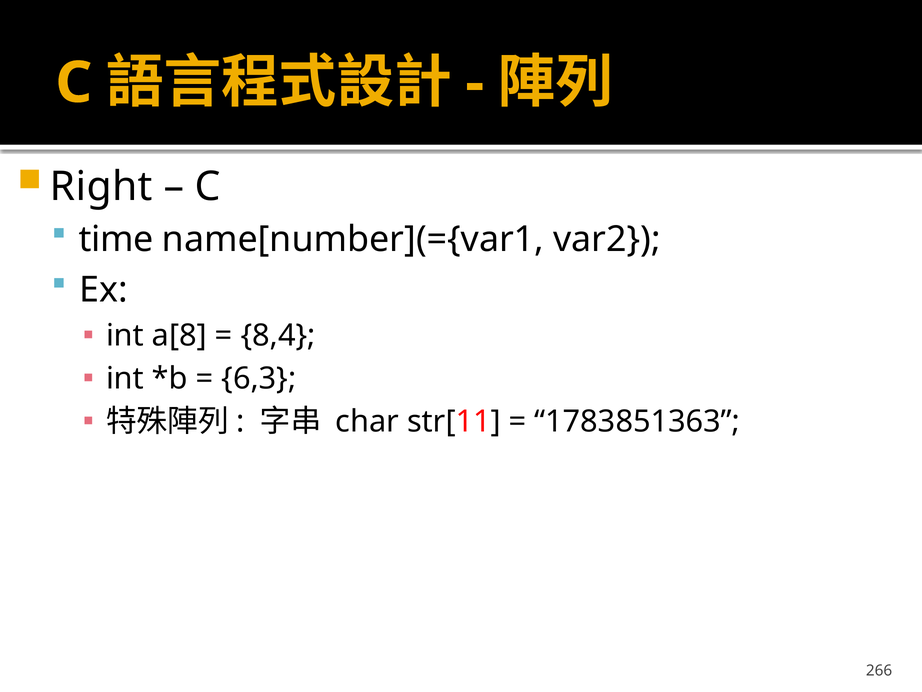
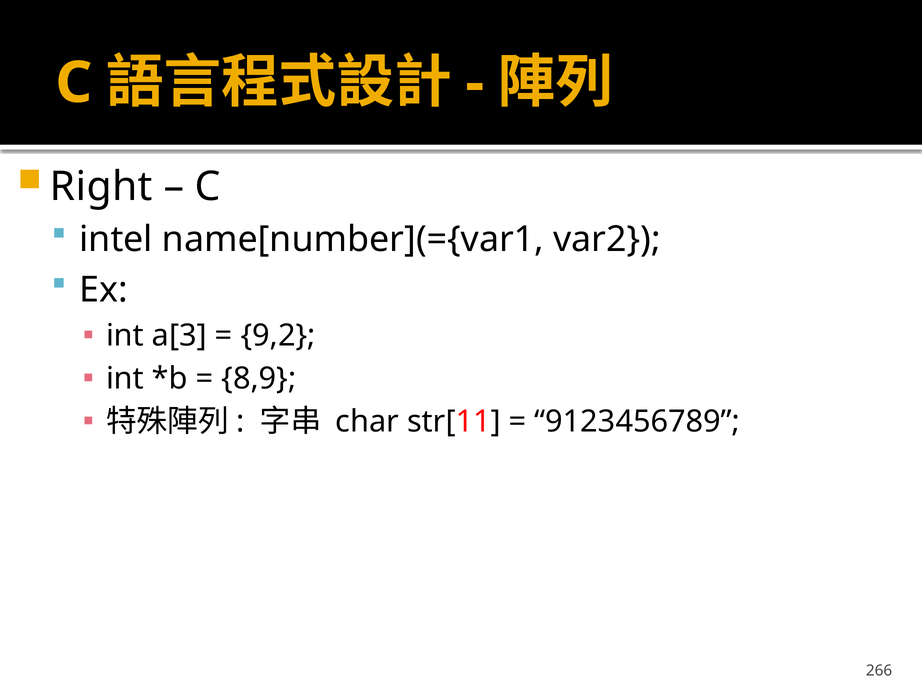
time: time -> intel (116, 239)
a[8: a[8 -> a[3 (179, 335)
8,4: 8,4 -> 9,2 (278, 335)
6,3: 6,3 -> 8,9 (259, 378)
1783851363: 1783851363 -> 9123456789 (637, 421)
